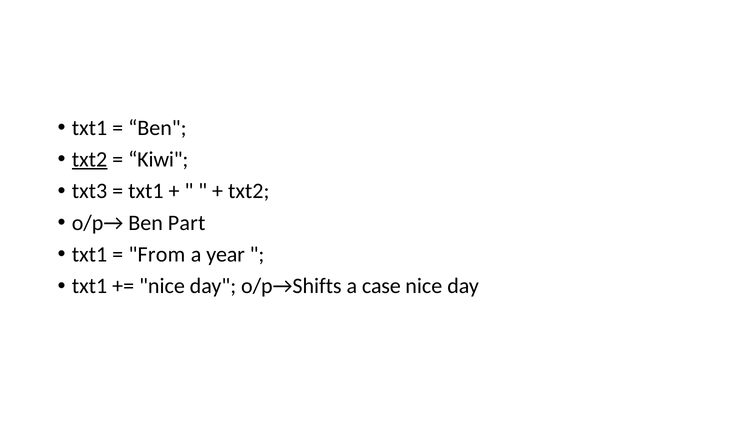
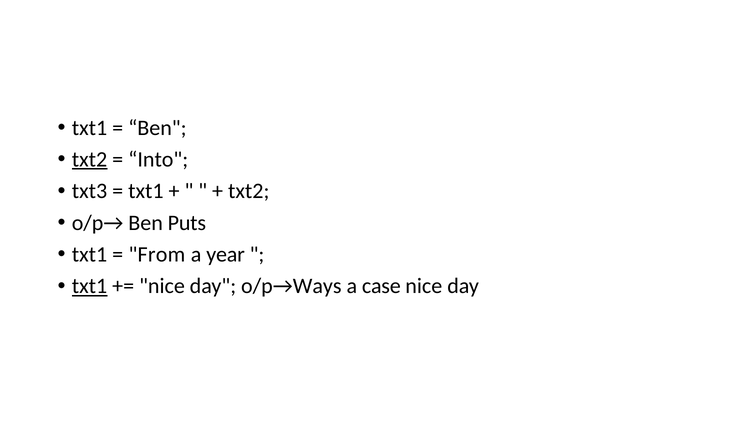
Kiwi: Kiwi -> Into (158, 160)
Part: Part -> Puts (187, 223)
txt1 underline: none -> present (90, 286)
o/p→Shifts: o/p→Shifts -> o/p→Ways (291, 286)
